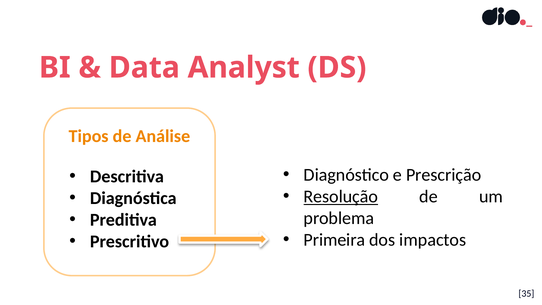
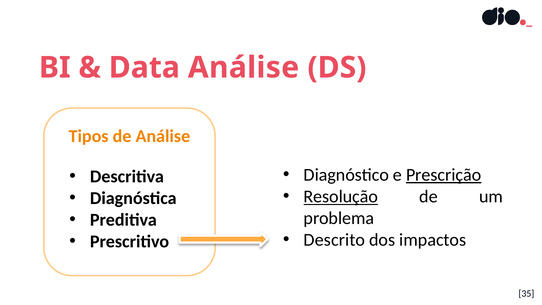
Data Analyst: Analyst -> Análise (243, 68)
Prescrição underline: none -> present (444, 175)
Primeira: Primeira -> Descrito (334, 240)
